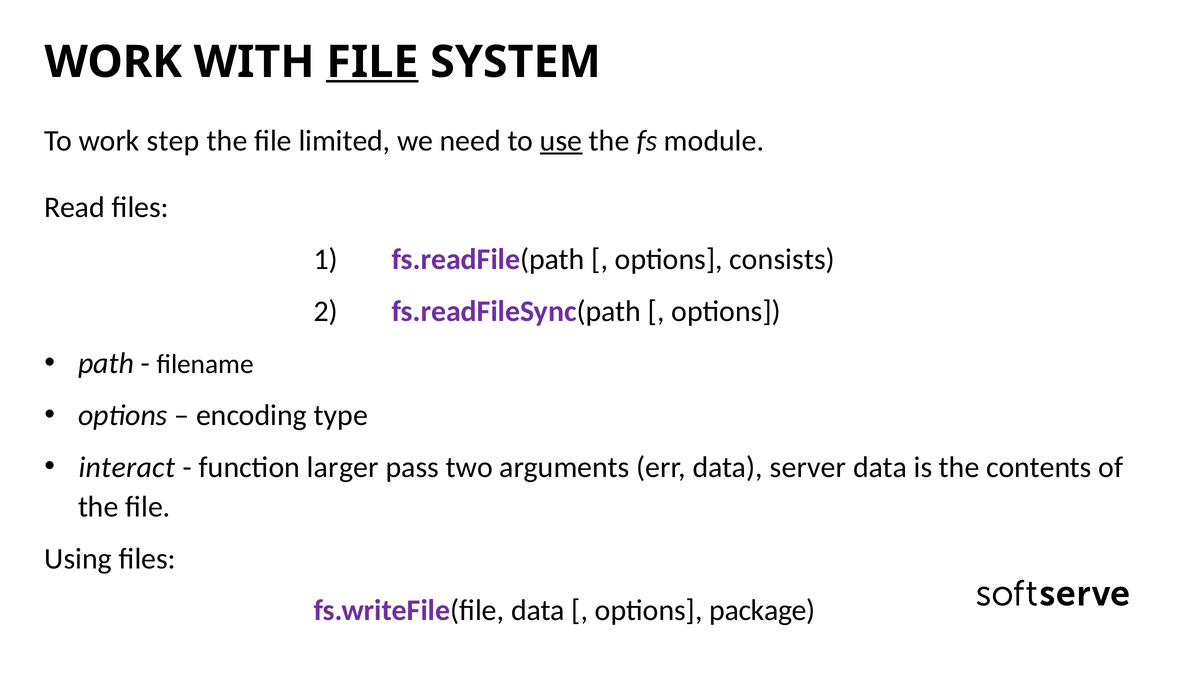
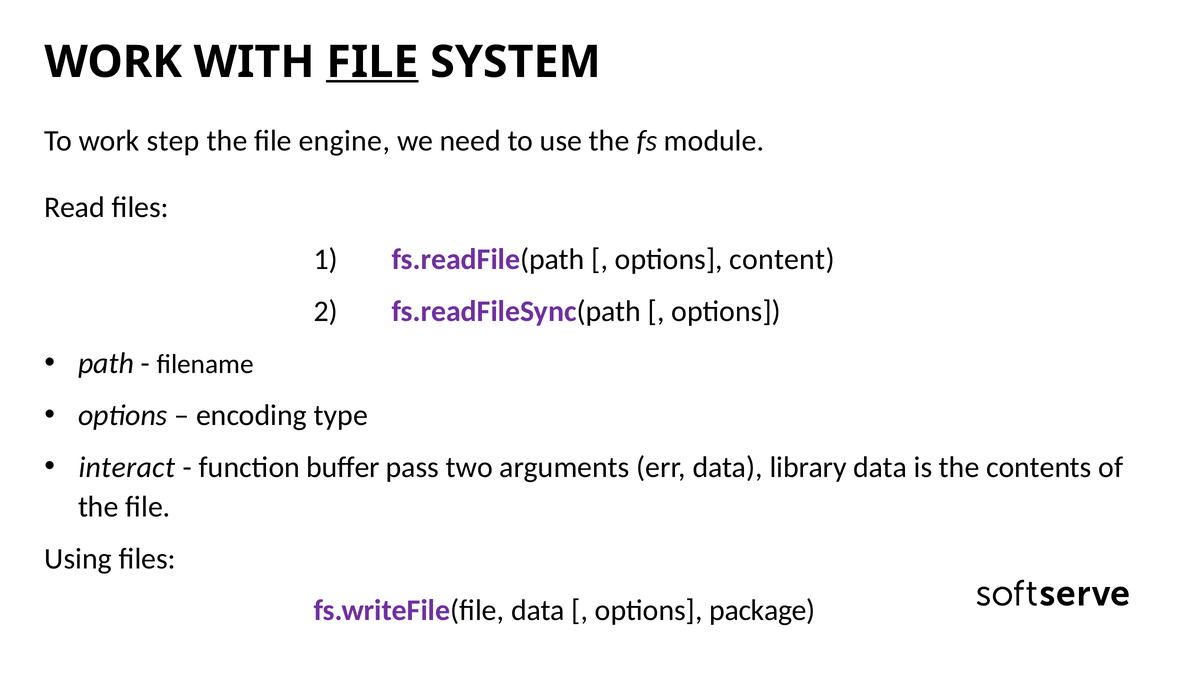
limited: limited -> engine (344, 141)
use underline: present -> none (561, 141)
consists: consists -> content (782, 259)
larger: larger -> buffer (343, 467)
server: server -> library (808, 467)
